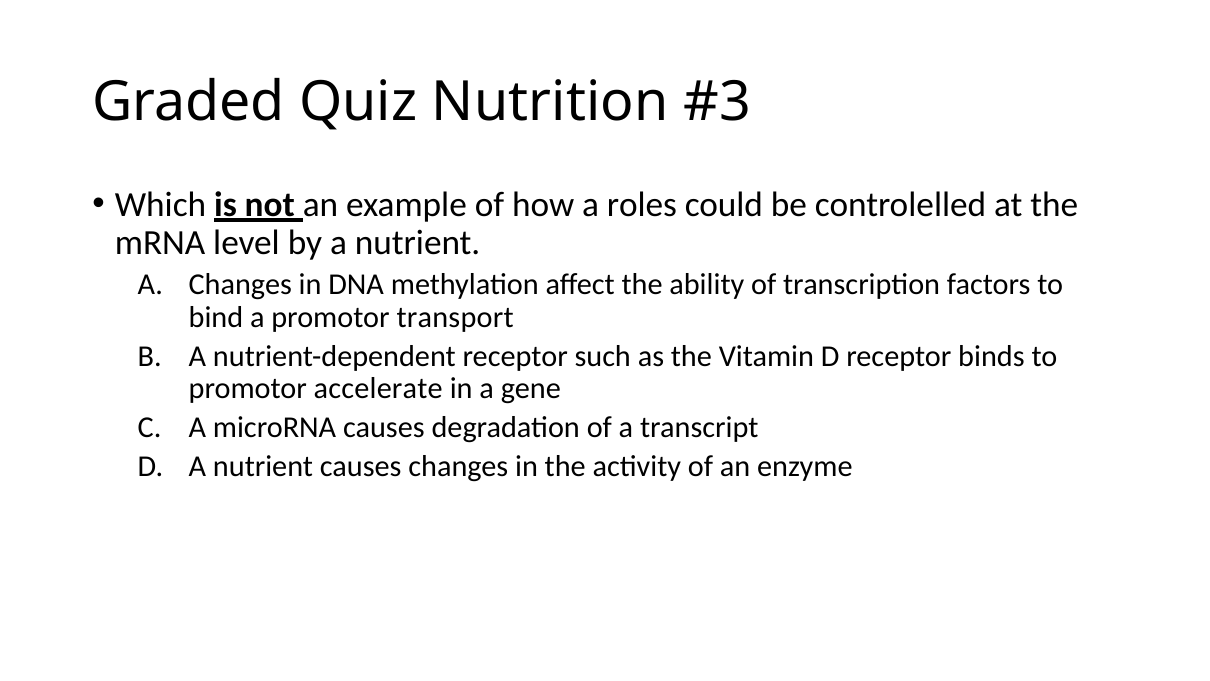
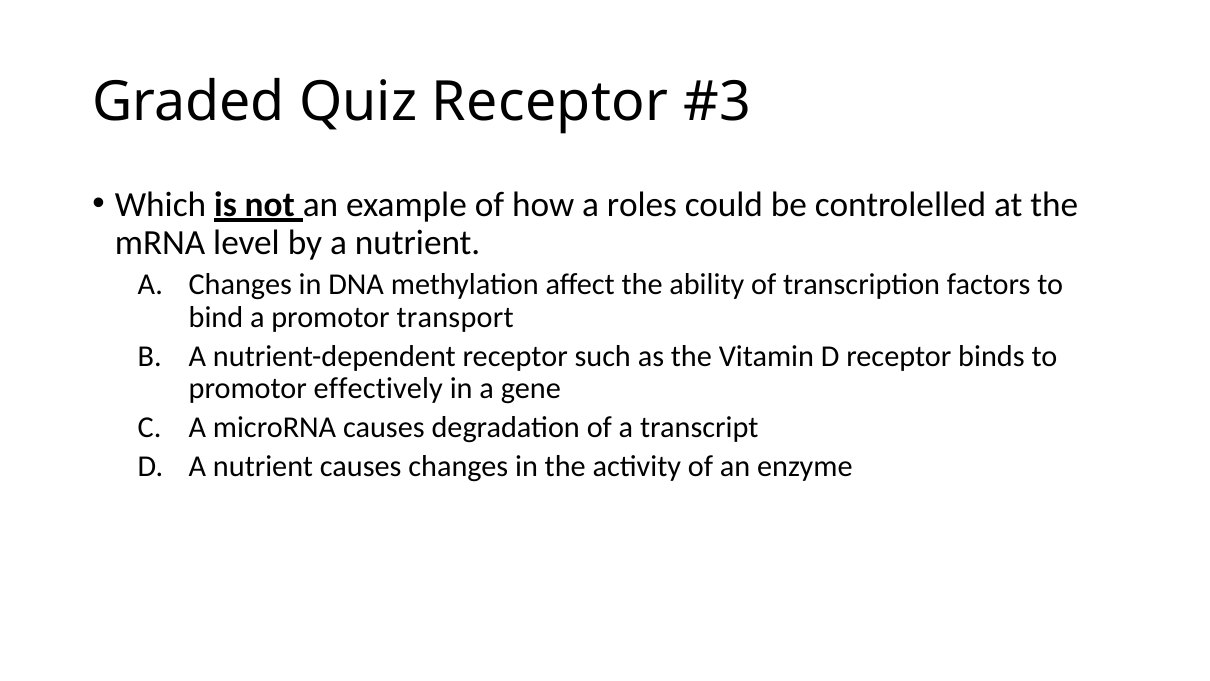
Quiz Nutrition: Nutrition -> Receptor (550, 102)
accelerate: accelerate -> effectively (378, 389)
